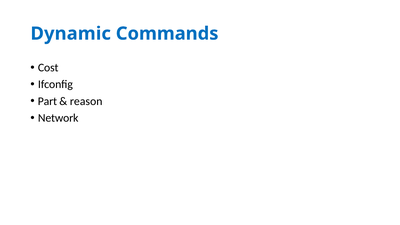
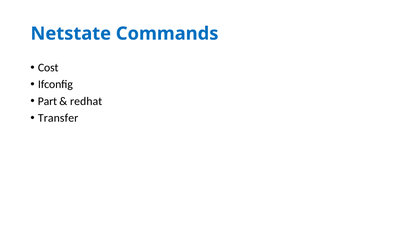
Dynamic: Dynamic -> Netstate (71, 34)
reason: reason -> redhat (86, 101)
Network: Network -> Transfer (58, 118)
